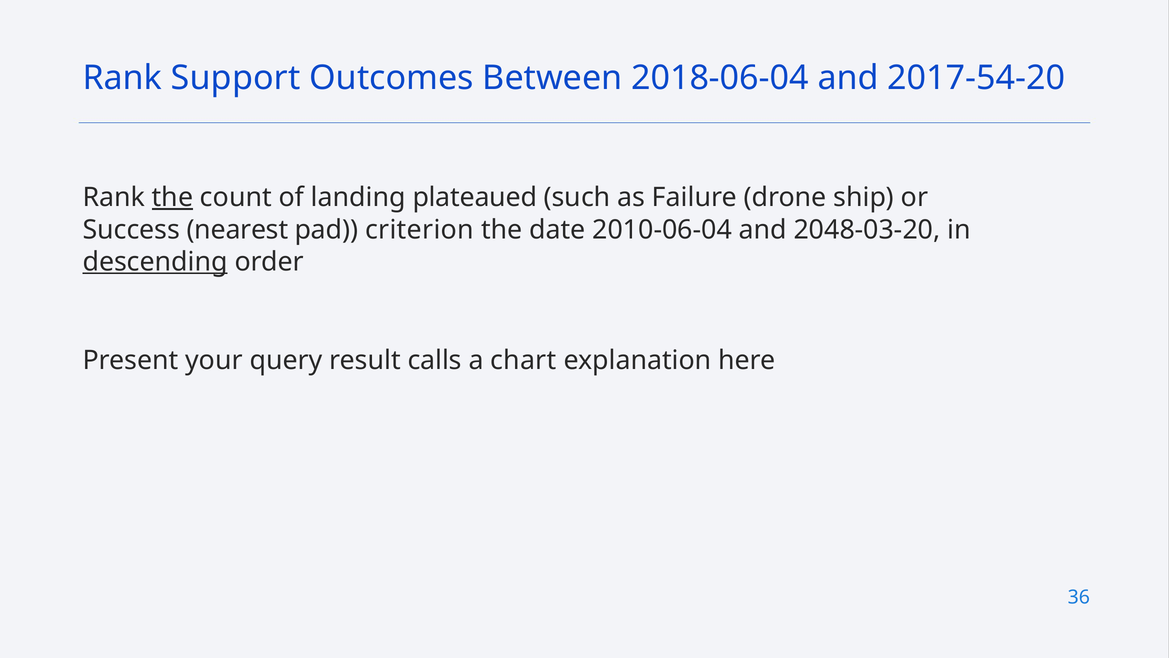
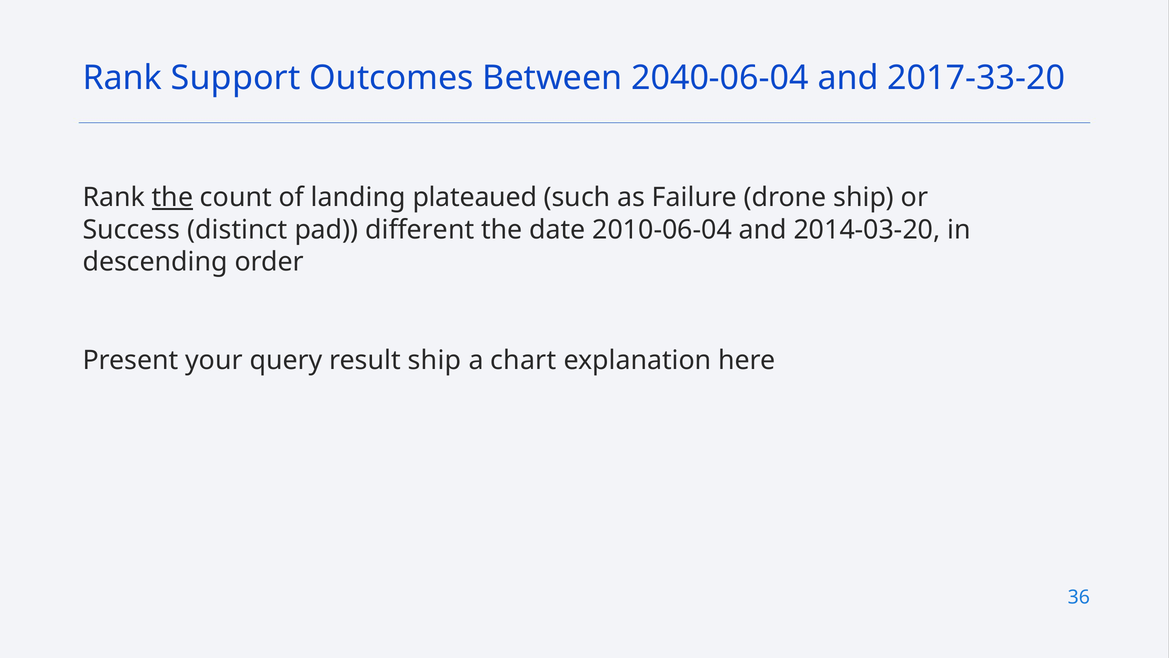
2018-06-04: 2018-06-04 -> 2040-06-04 (720, 78)
2017-54-20: 2017-54-20 -> 2017-33-20 (976, 78)
nearest: nearest -> distinct (237, 230)
criterion: criterion -> different (420, 230)
2048-03-20: 2048-03-20 -> 2014-03-20 (867, 230)
descending underline: present -> none (155, 262)
result calls: calls -> ship (434, 360)
